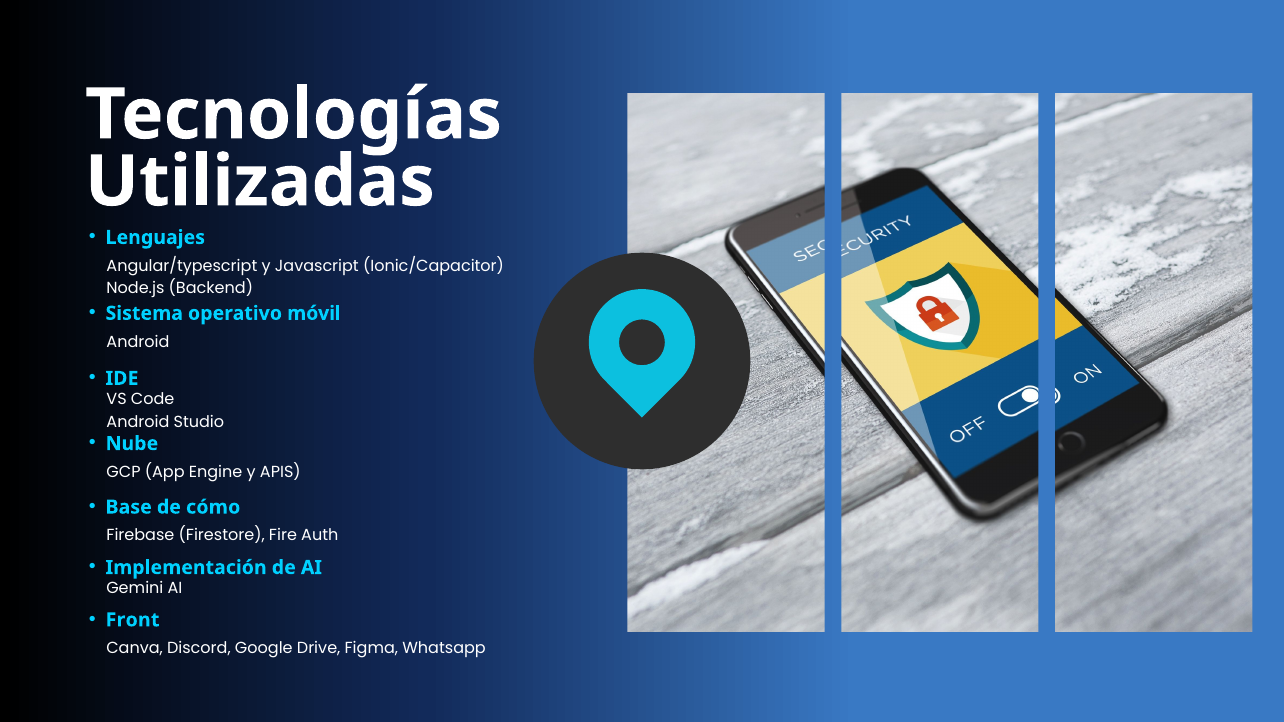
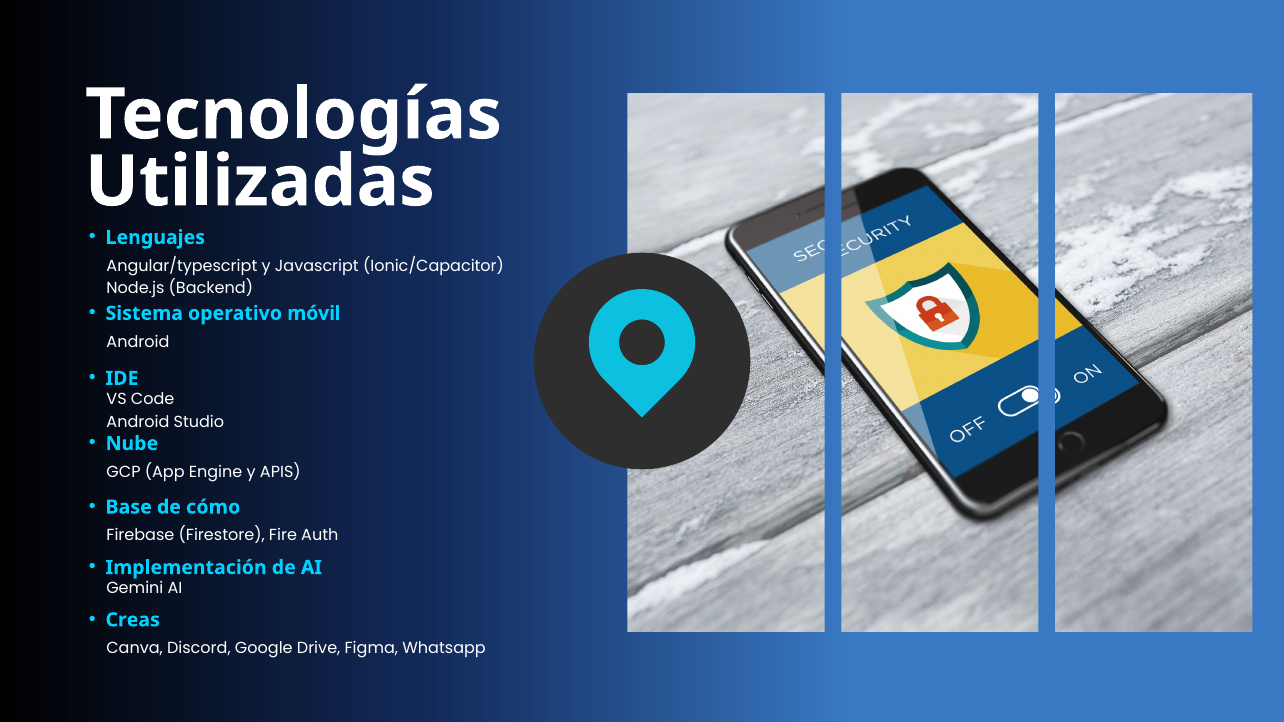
Front: Front -> Creas (133, 620)
